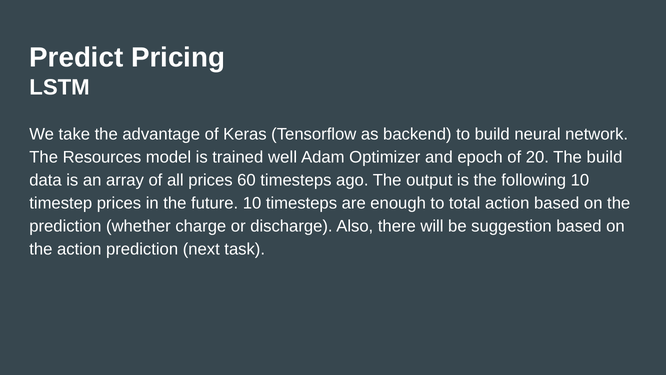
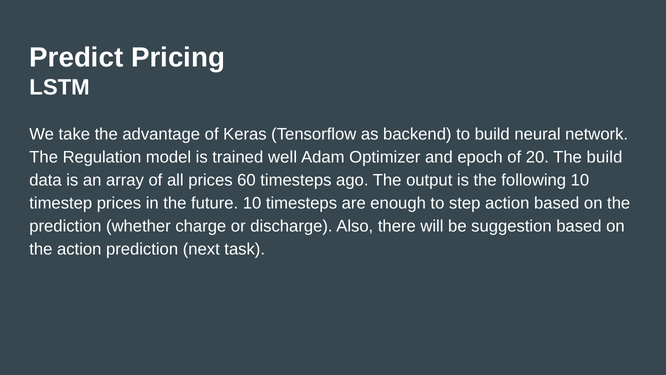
Resources: Resources -> Regulation (102, 157)
total: total -> step (465, 203)
